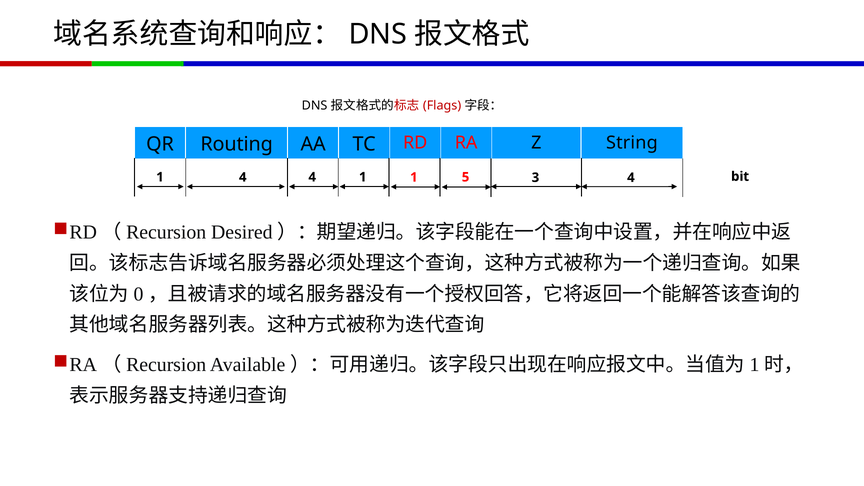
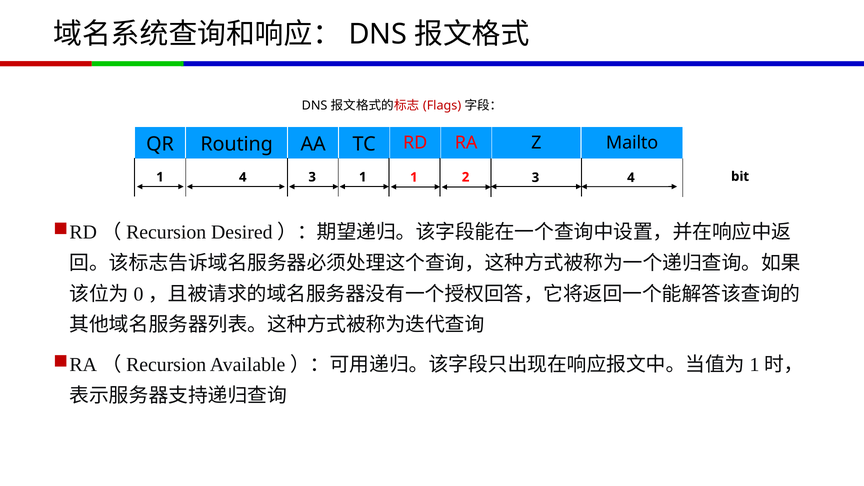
String: String -> Mailto (632, 143)
4: 4 -> 3 (312, 177)
5: 5 -> 2 (466, 177)
